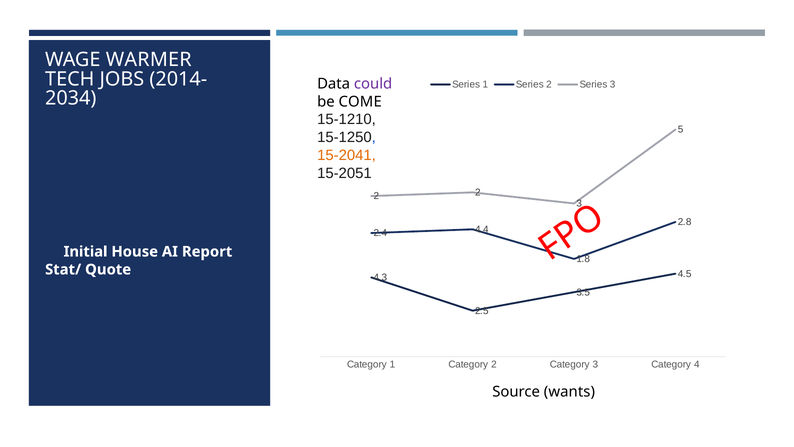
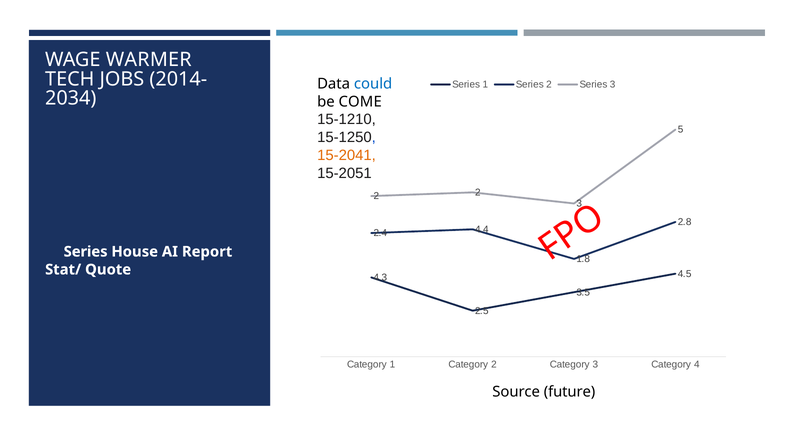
could colour: purple -> blue (373, 84)
Initial: Initial -> Series (86, 251)
wants: wants -> future (570, 392)
